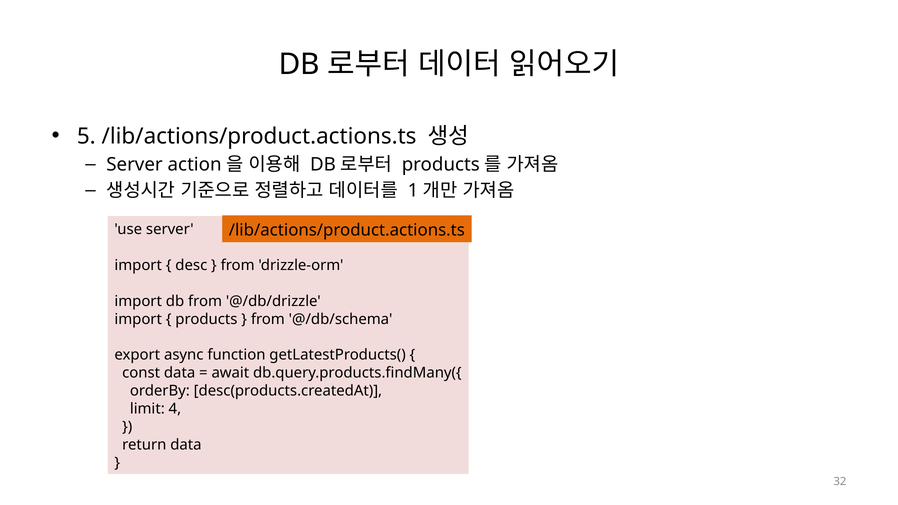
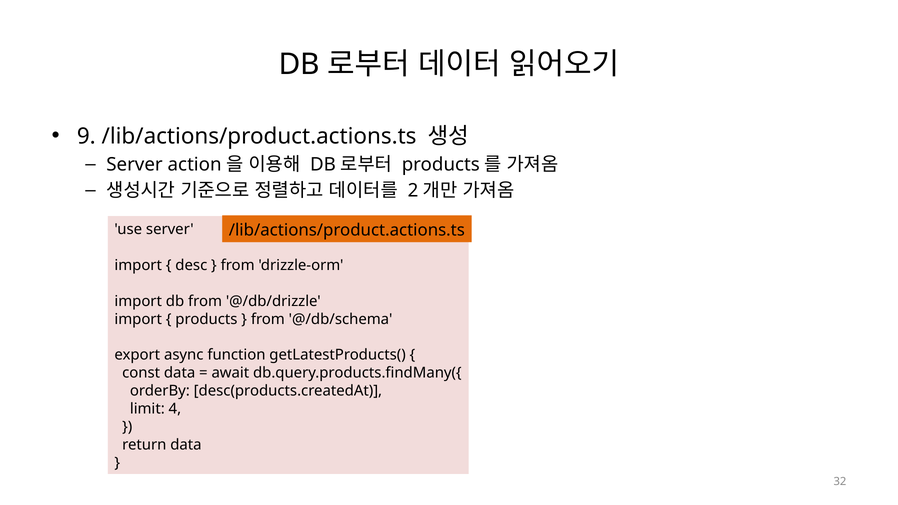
5: 5 -> 9 (86, 136)
1: 1 -> 2 (413, 191)
